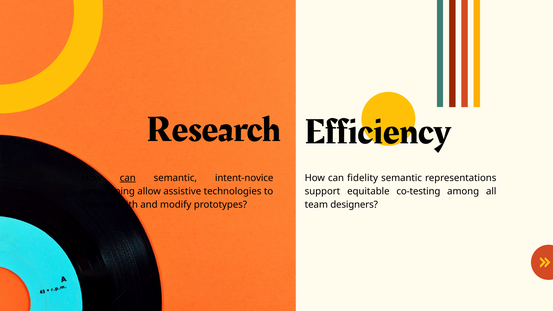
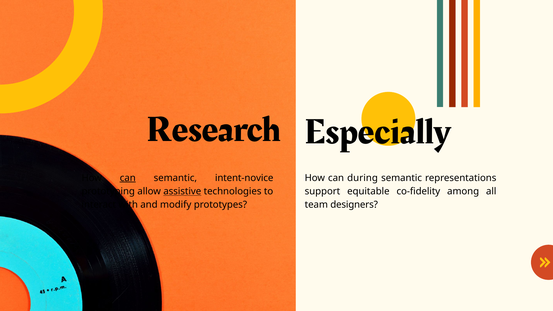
Efficiency: Efficiency -> Especially (378, 132)
fidelity: fidelity -> during (363, 178)
assistive underline: none -> present (182, 191)
co-testing: co-testing -> co-fidelity (418, 191)
